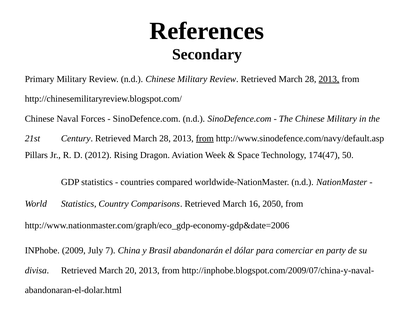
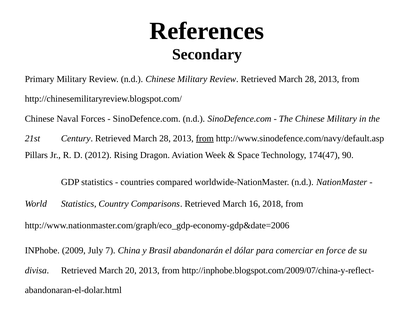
2013 underline: present -> none (329, 79)
50: 50 -> 90 (348, 155)
2050: 2050 -> 2018 (273, 204)
party: party -> force (336, 251)
http://inphobe.blogspot.com/2009/07/china-y-naval-: http://inphobe.blogspot.com/2009/07/china-y-naval- -> http://inphobe.blogspot.com/2009/07/china-y-reflect- (278, 271)
